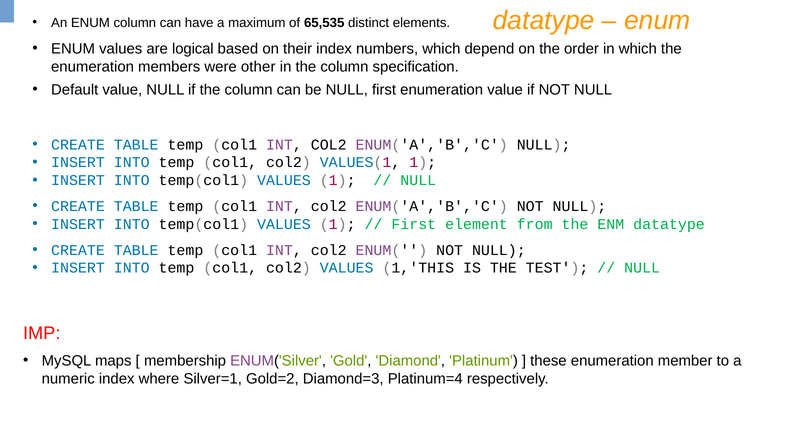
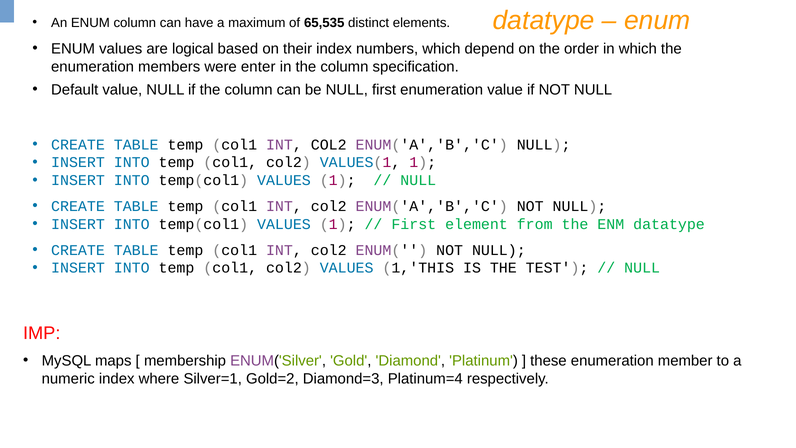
other: other -> enter (258, 67)
